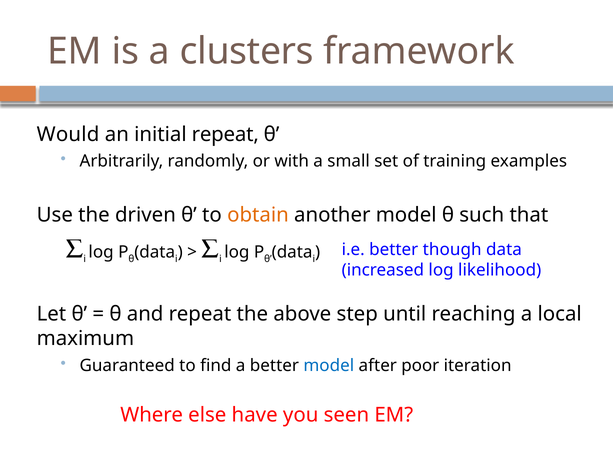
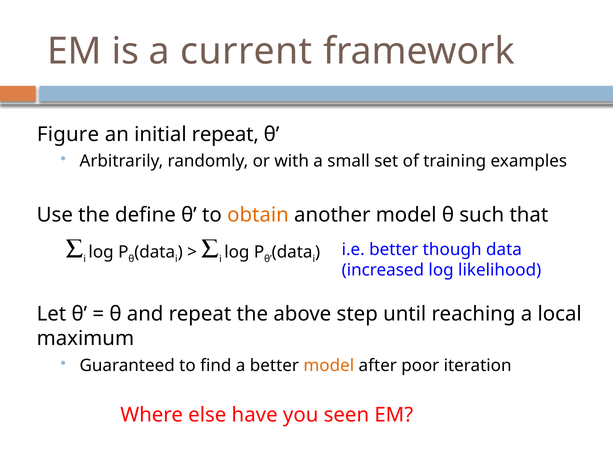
clusters: clusters -> current (246, 51)
Would: Would -> Figure (68, 134)
driven: driven -> define (145, 215)
model colour: blue -> orange (329, 365)
